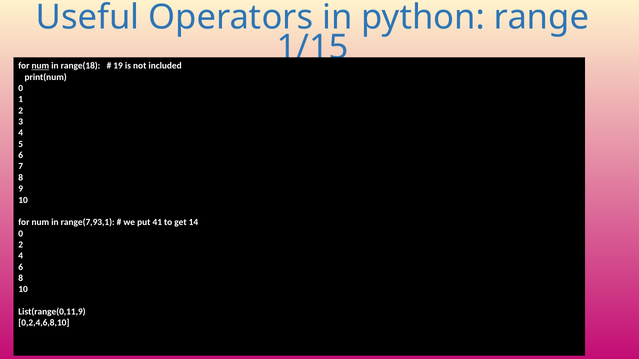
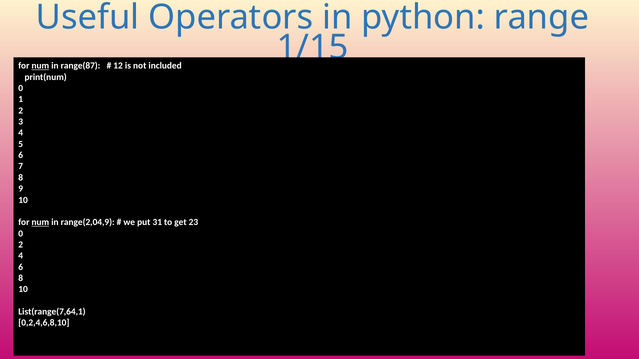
range(18: range(18 -> range(87 (80, 66)
19: 19 -> 12 (118, 66)
num underline: none -> present (40, 223)
range(7,93,1: range(7,93,1 -> range(2,04,9 (88, 223)
41: 41 -> 31 (157, 223)
14: 14 -> 23 (193, 223)
List(range(0,11,9: List(range(0,11,9 -> List(range(7,64,1 (52, 312)
